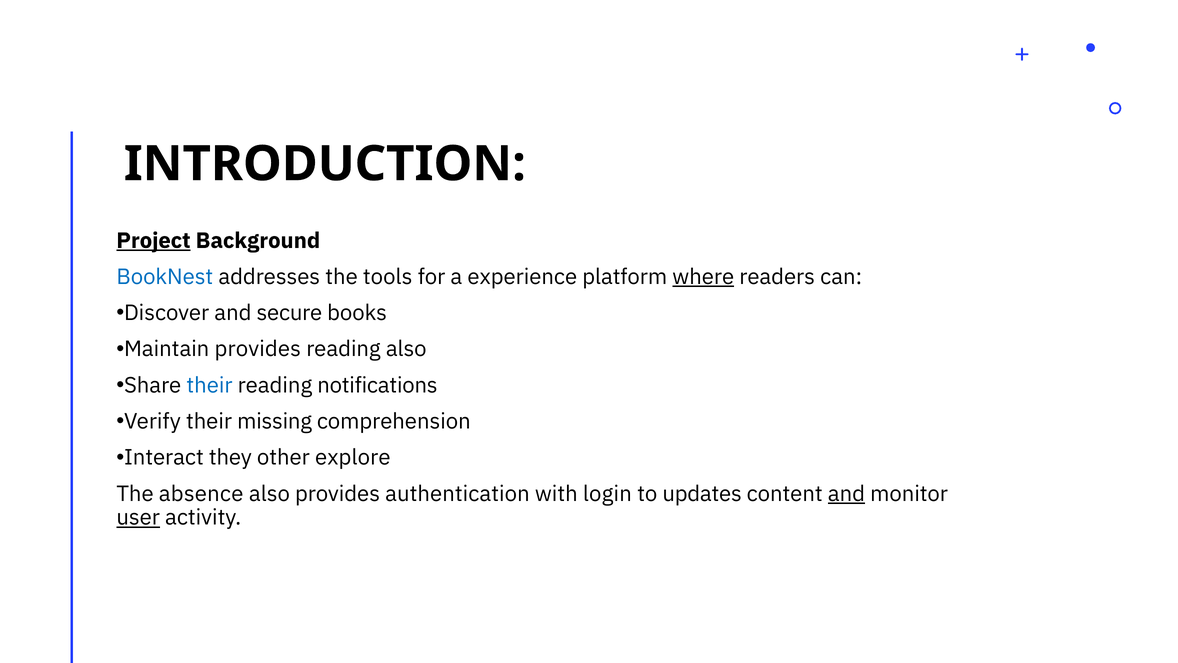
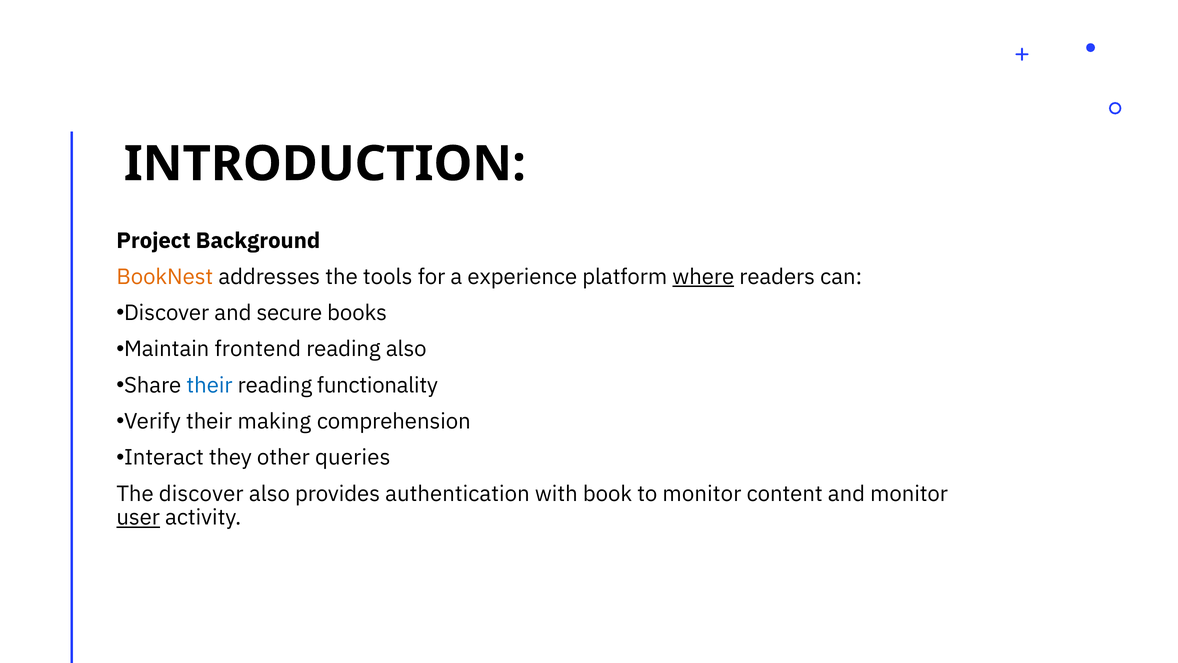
Project underline: present -> none (153, 240)
BookNest colour: blue -> orange (165, 277)
Maintain provides: provides -> frontend (258, 349)
notifications: notifications -> functionality (377, 385)
missing: missing -> making (274, 421)
explore: explore -> queries (353, 457)
The absence: absence -> discover (201, 493)
login: login -> book (607, 493)
to updates: updates -> monitor (702, 493)
and underline: present -> none (846, 493)
